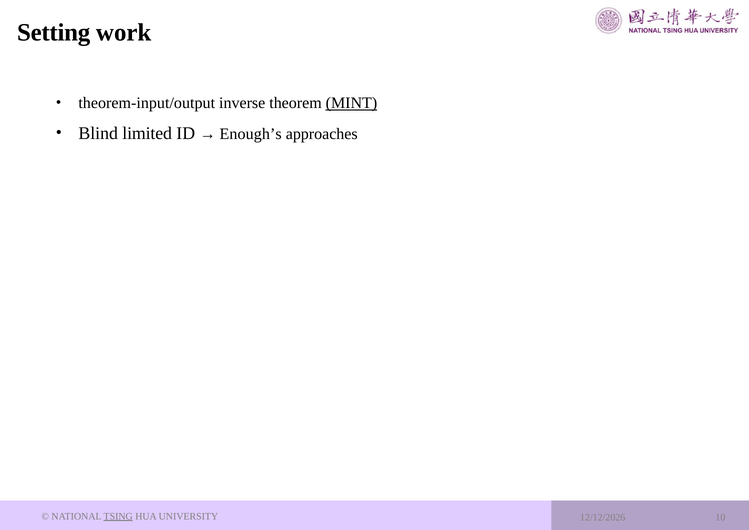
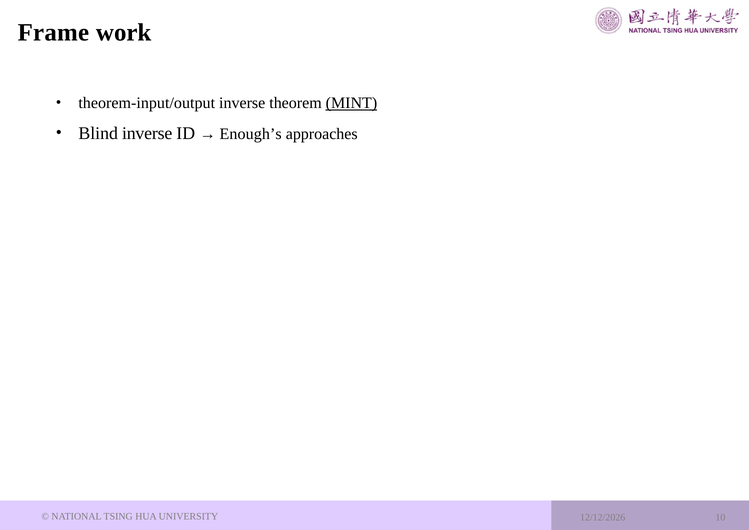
Setting: Setting -> Frame (53, 32)
Blind limited: limited -> inverse (147, 133)
TSING underline: present -> none (118, 516)
